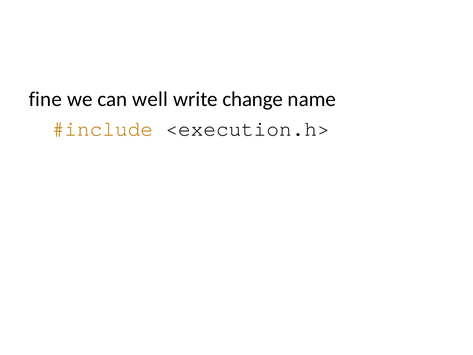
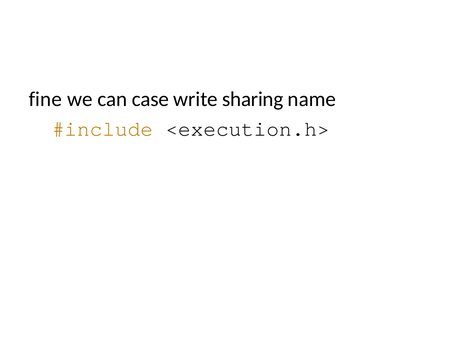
well: well -> case (150, 99)
change: change -> sharing (253, 99)
